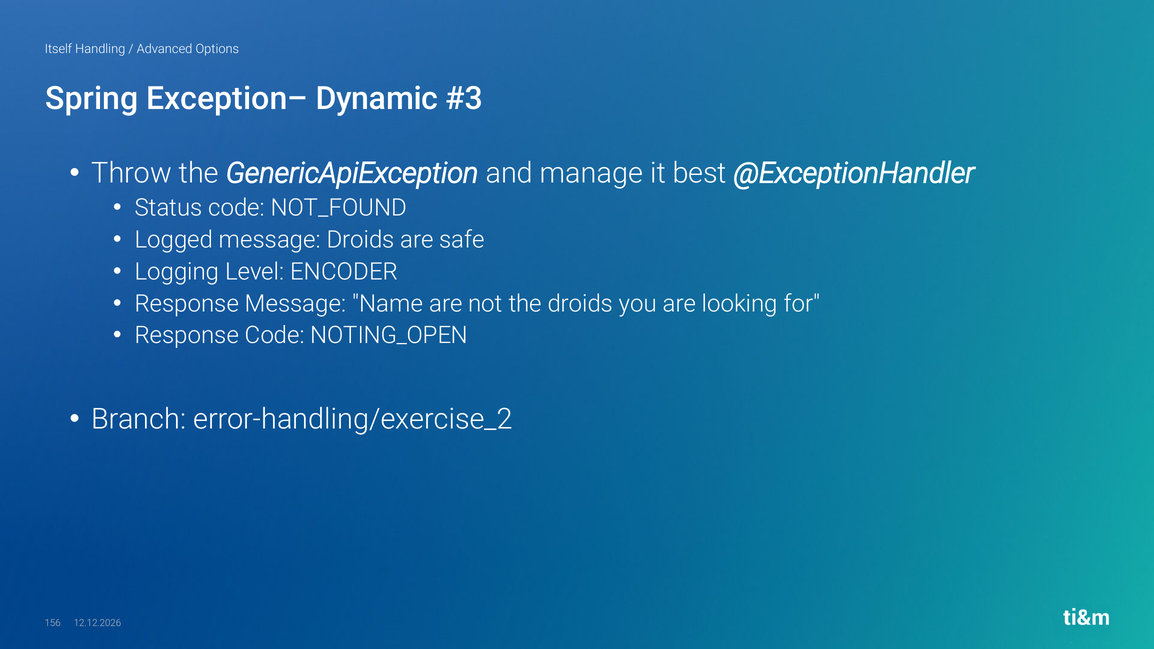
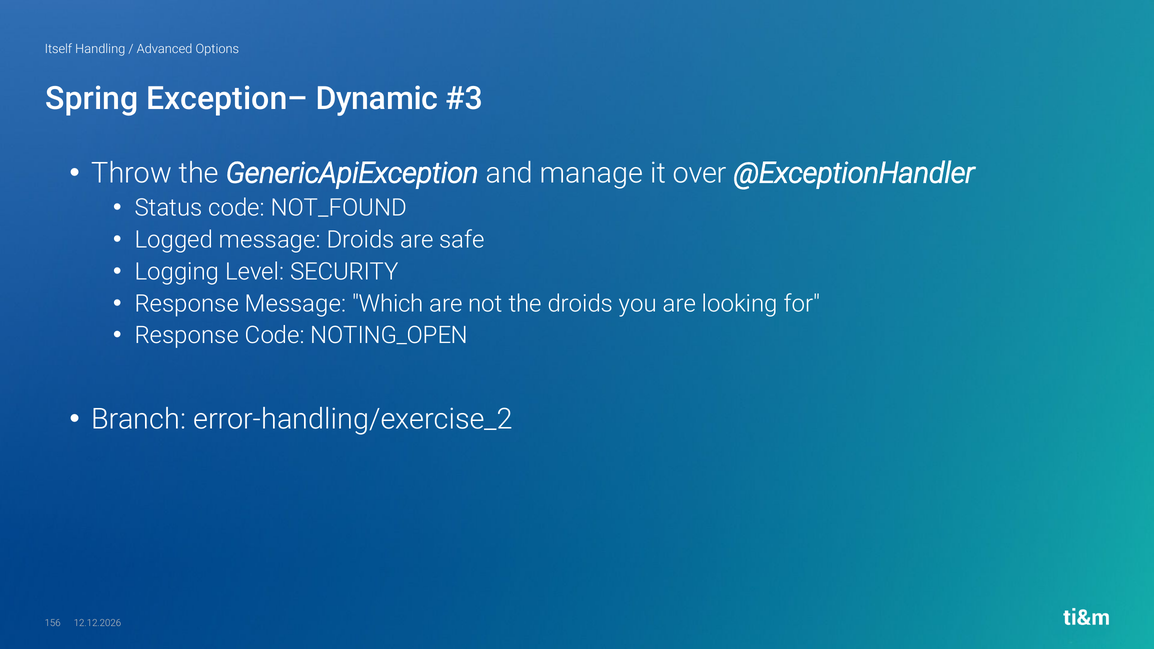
best: best -> over (700, 173)
ENCODER: ENCODER -> SECURITY (344, 272)
Name: Name -> Which (388, 304)
